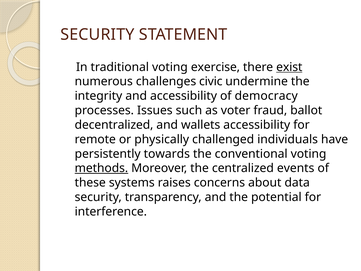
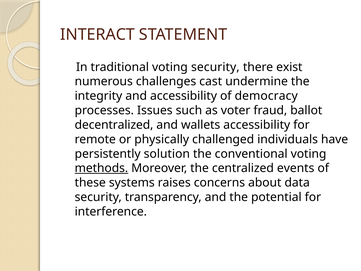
SECURITY: SECURITY -> INTERACT (98, 35)
voting exercise: exercise -> security (215, 67)
exist underline: present -> none (289, 67)
civic: civic -> cast (211, 81)
towards: towards -> solution (167, 154)
